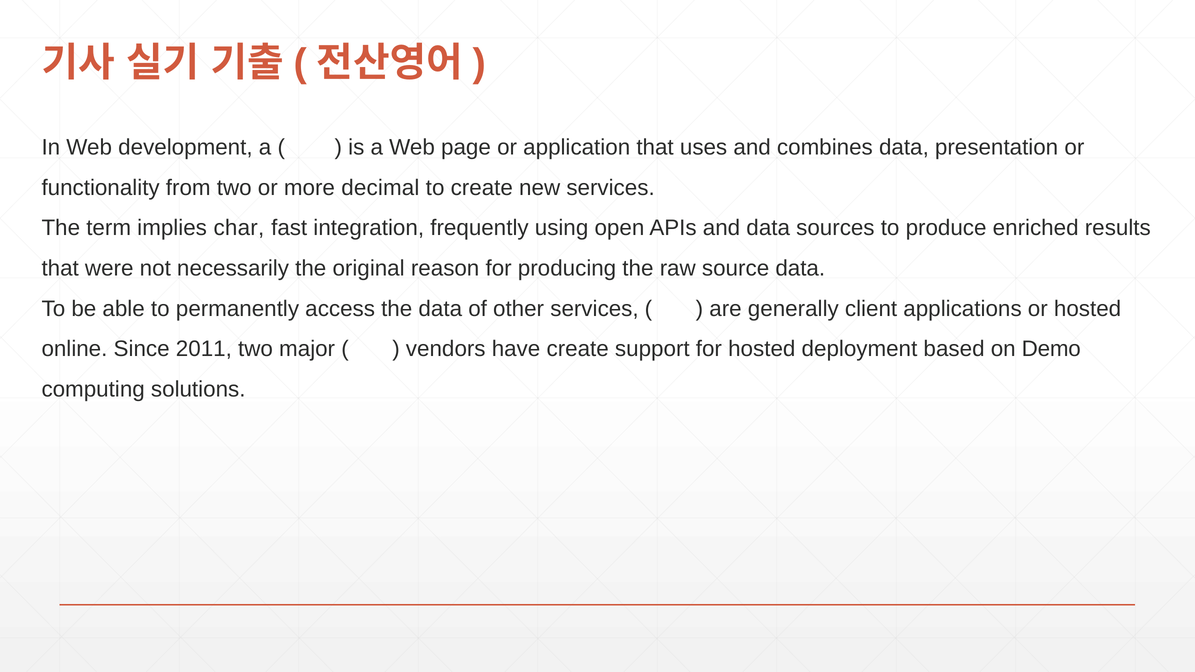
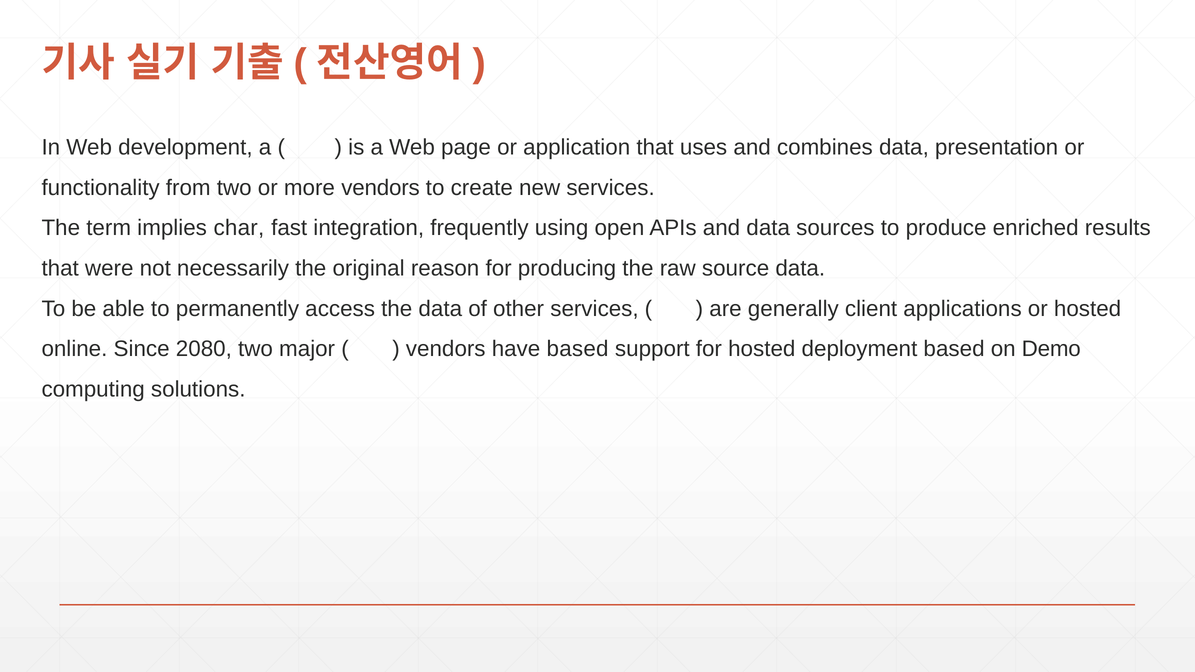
more decimal: decimal -> vendors (381, 188)
2011: 2011 -> 2080 (204, 349)
have create: create -> based (578, 349)
